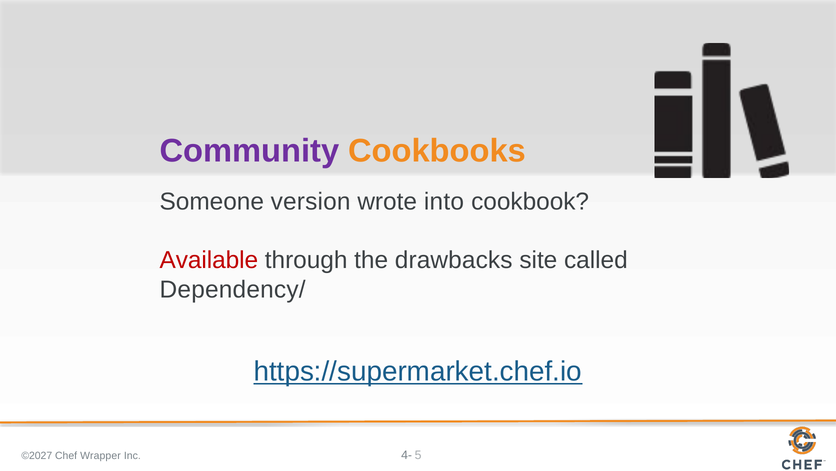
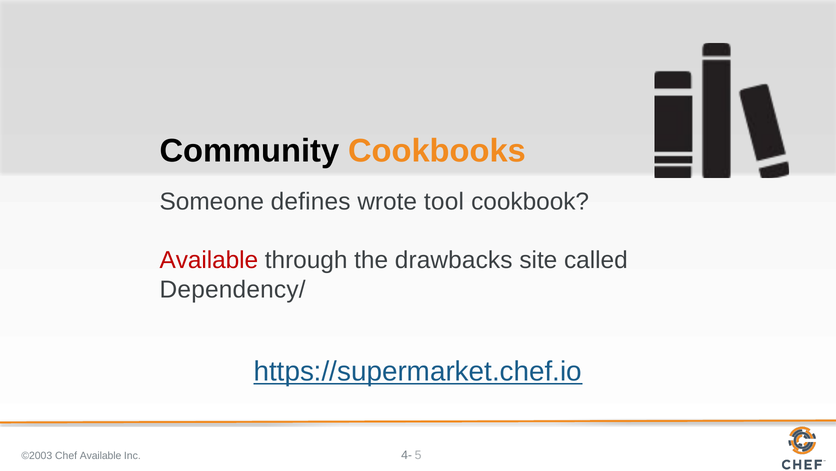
Community colour: purple -> black (249, 150)
version: version -> defines (311, 201)
into: into -> tool (444, 201)
©2027: ©2027 -> ©2003 (37, 455)
Chef Wrapper: Wrapper -> Available (101, 455)
